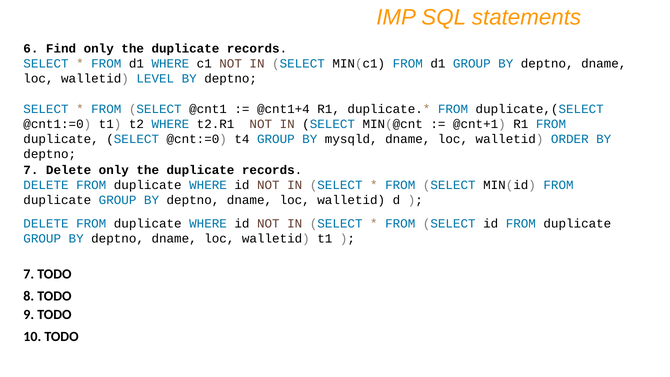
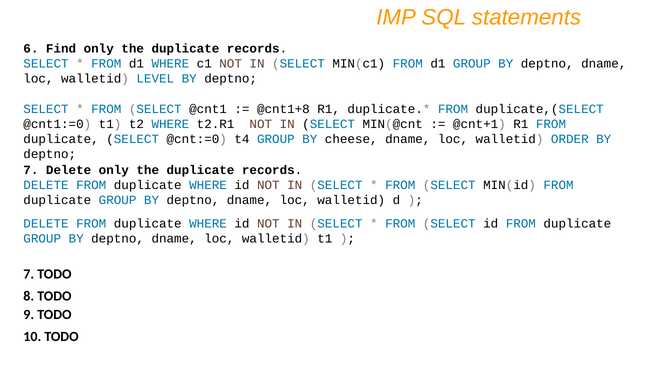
@cnt1+4: @cnt1+4 -> @cnt1+8 (283, 109)
mysqld: mysqld -> cheese (351, 139)
